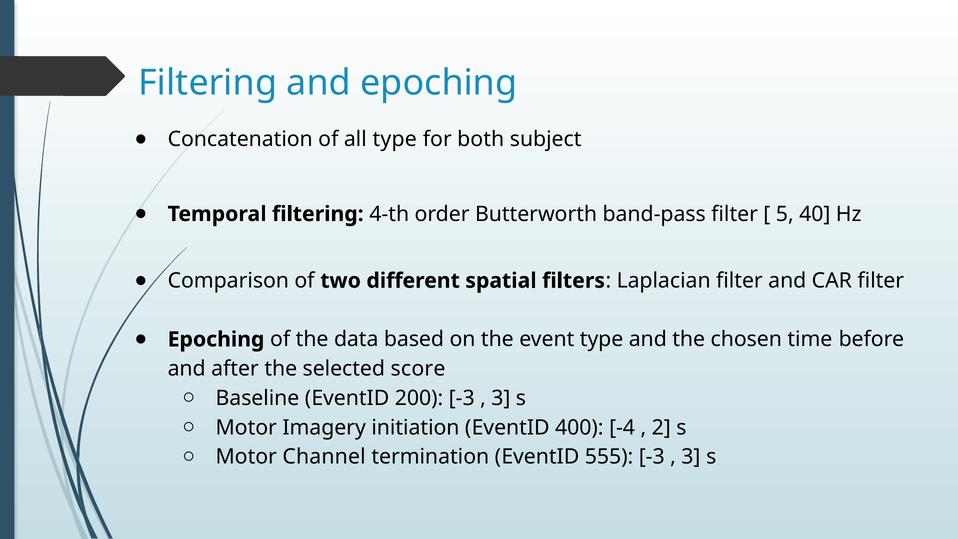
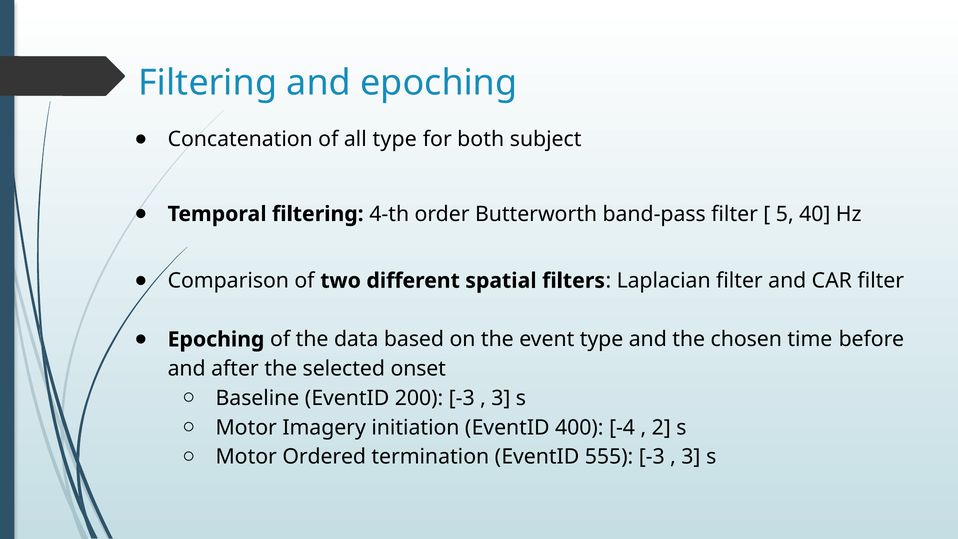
score: score -> onset (418, 369)
Channel: Channel -> Ordered (324, 457)
